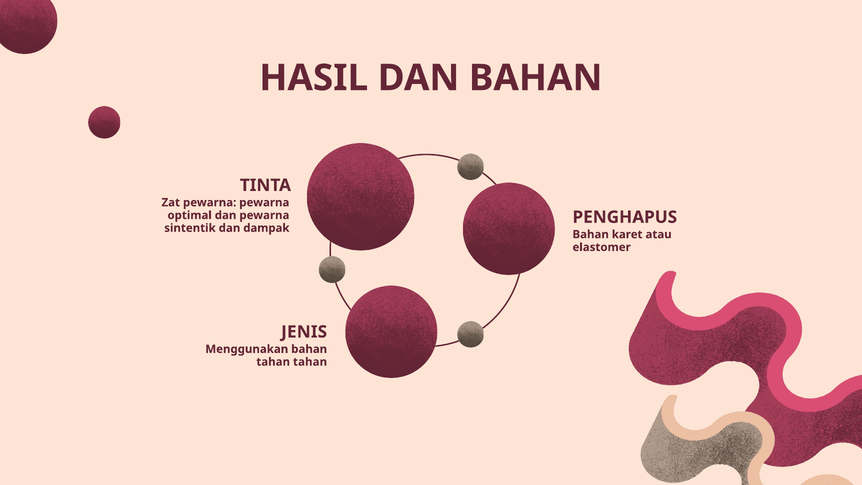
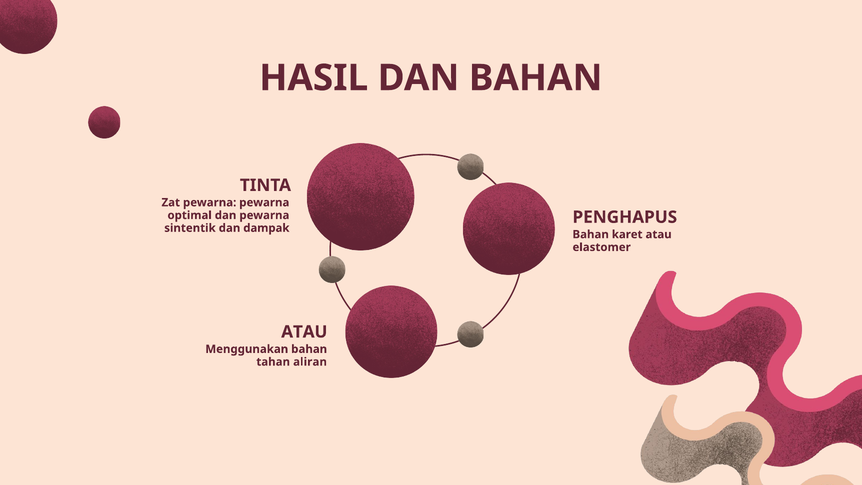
JENIS: JENIS -> ATAU (304, 332)
tahan tahan: tahan -> aliran (310, 362)
